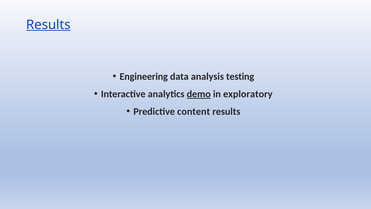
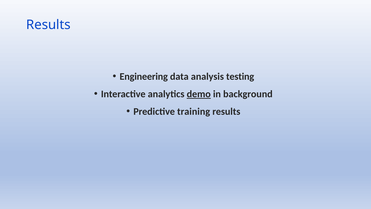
Results underline: present -> none (48, 25)
exploratory: exploratory -> background (248, 94)
content: content -> training (194, 111)
